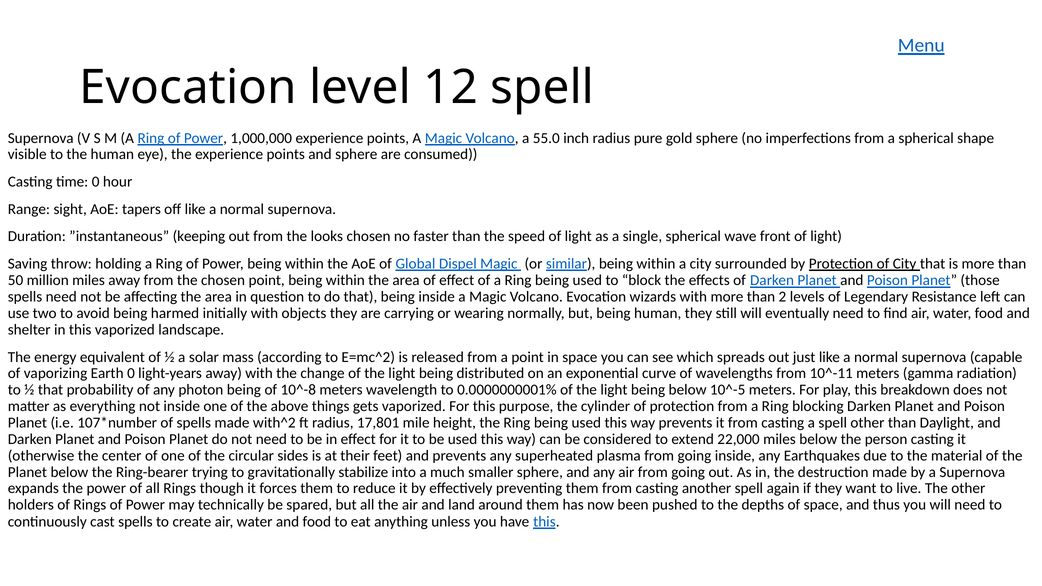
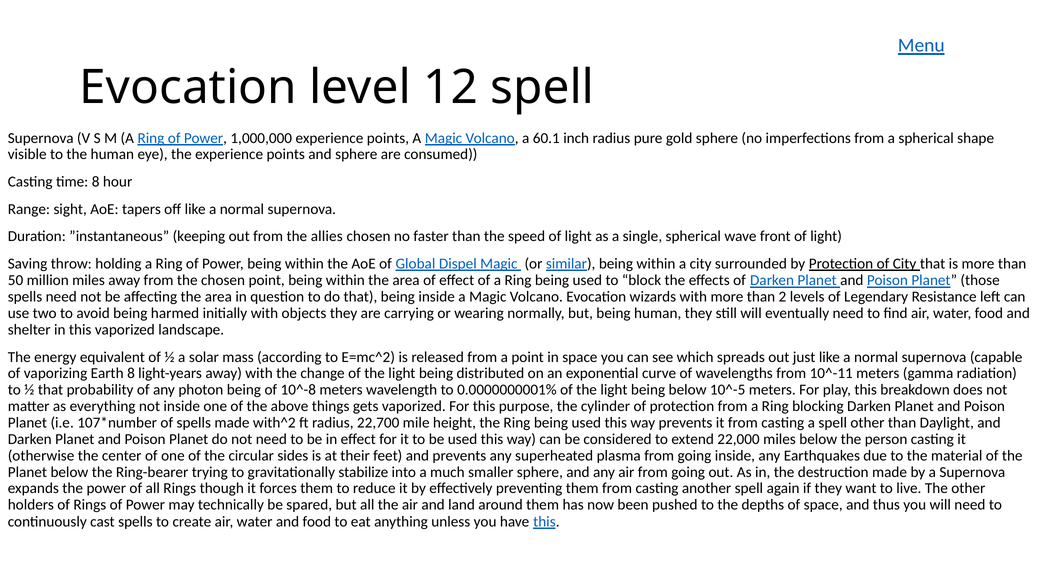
55.0: 55.0 -> 60.1 (546, 138)
time 0: 0 -> 8 (96, 182)
looks: looks -> allies (327, 236)
Earth 0: 0 -> 8 (131, 374)
17,801: 17,801 -> 22,700 (378, 423)
